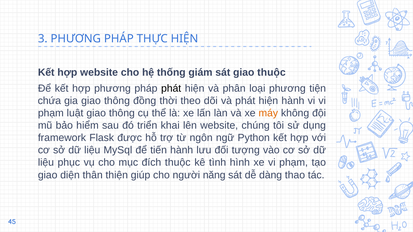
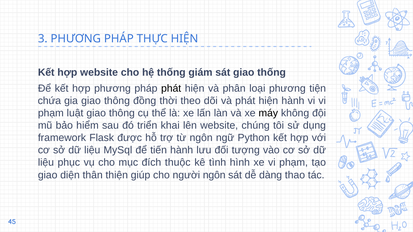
giao thuộc: thuộc -> thống (272, 73)
máy colour: orange -> black (268, 113)
người năng: năng -> ngôn (214, 175)
